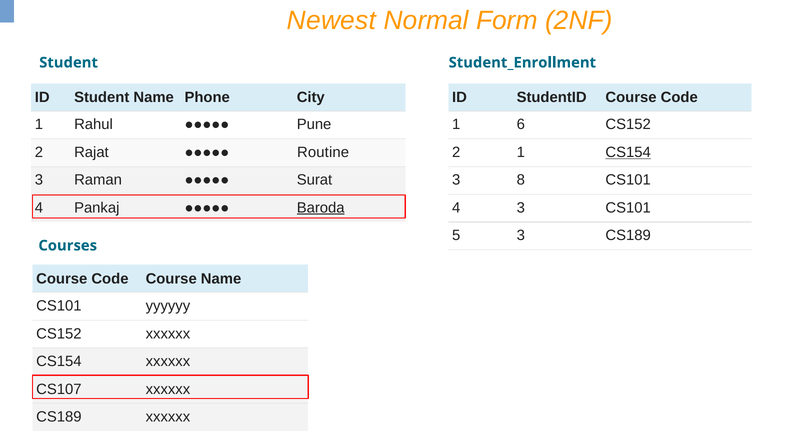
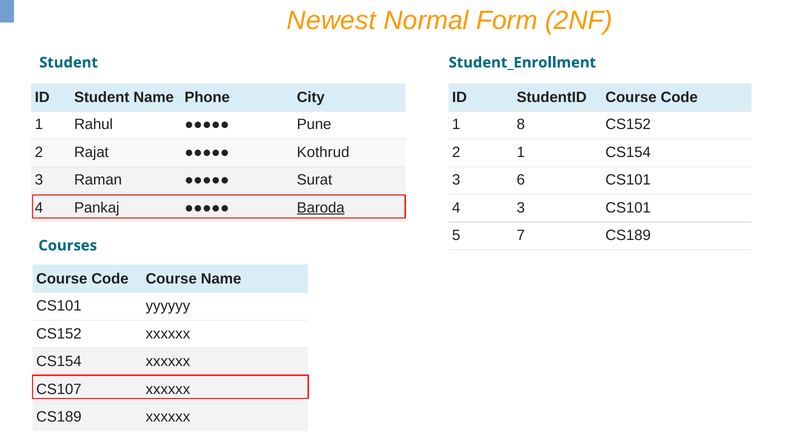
6: 6 -> 8 (521, 124)
Routine: Routine -> Kothrud (323, 152)
CS154 underline: present -> none (628, 152)
8: 8 -> 6 (521, 180)
5 3: 3 -> 7 (521, 235)
